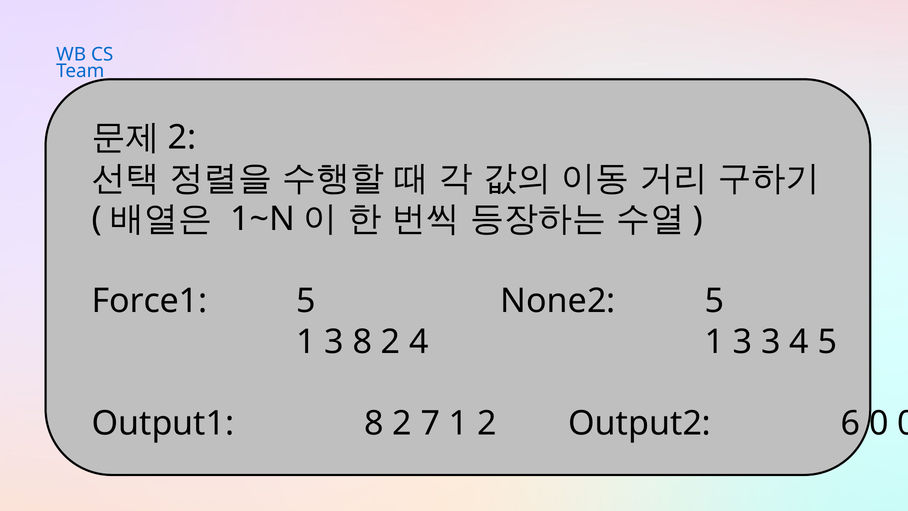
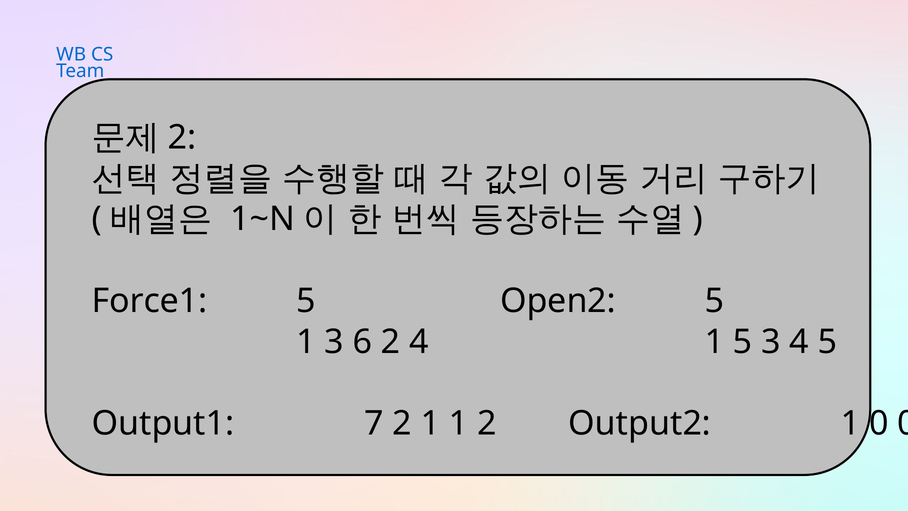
None2: None2 -> Open2 (558, 301)
3 8: 8 -> 6 (362, 342)
4 1 3: 3 -> 5 (743, 342)
Output1 8: 8 -> 7 (374, 423)
2 7: 7 -> 1 (430, 423)
Output2 6: 6 -> 1 (851, 423)
